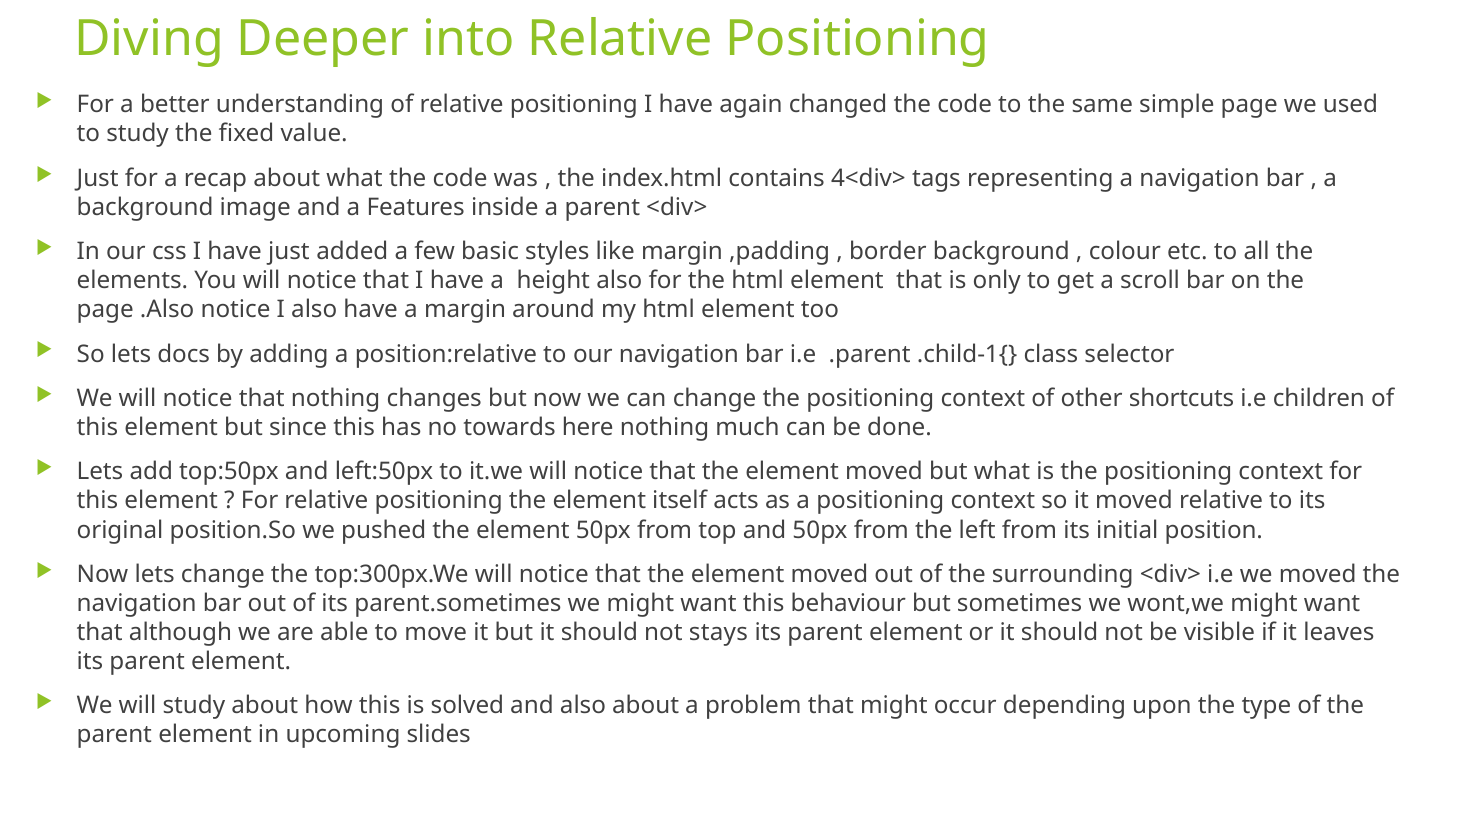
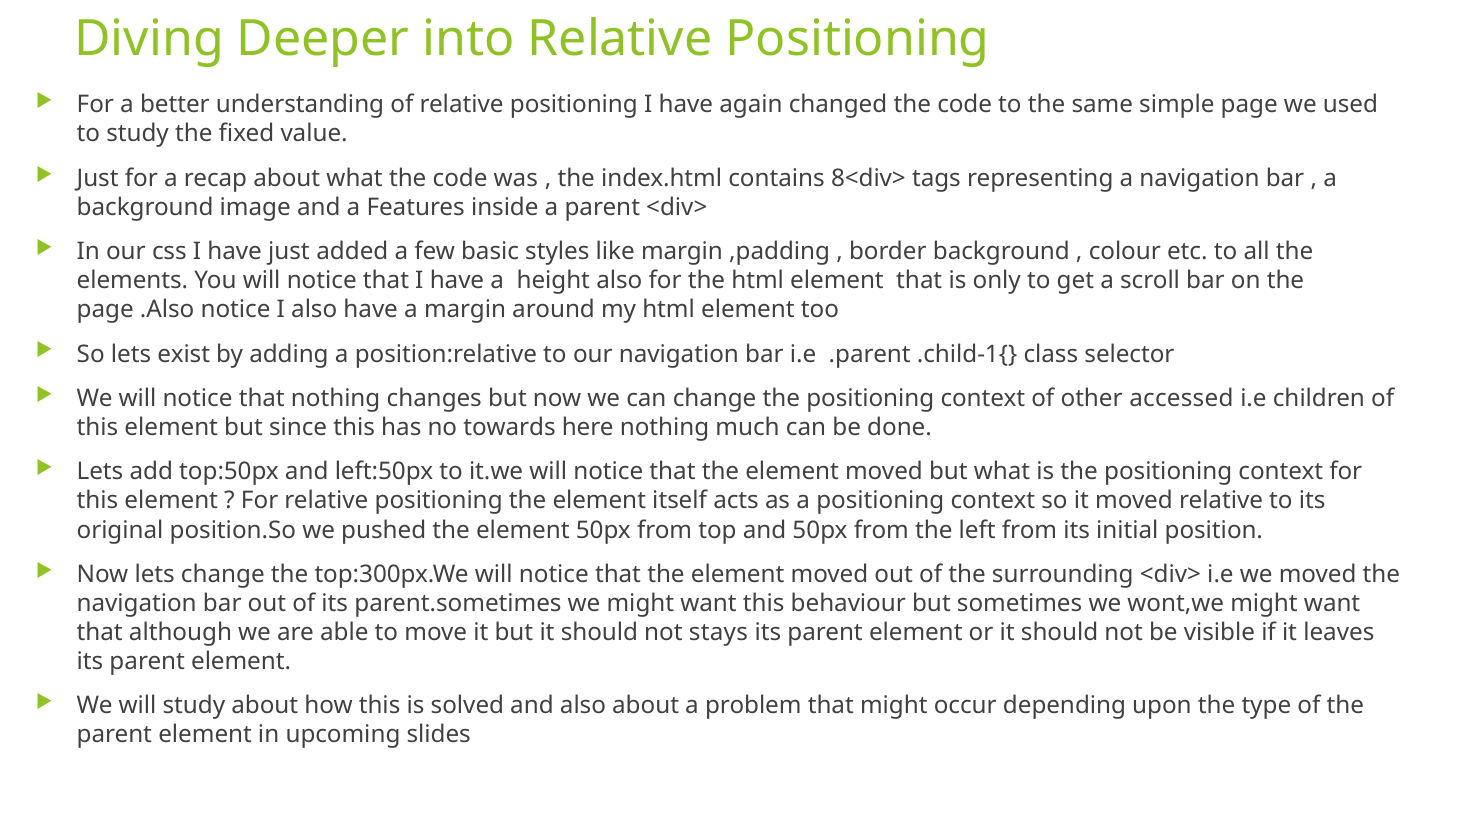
4<div>: 4<div> -> 8<div> (868, 178)
docs: docs -> exist (184, 354)
shortcuts: shortcuts -> accessed (1181, 399)
